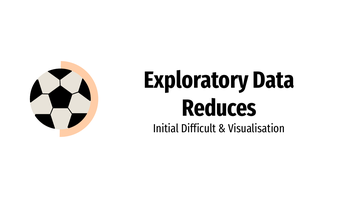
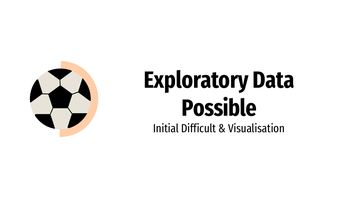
Reduces: Reduces -> Possible (219, 108)
